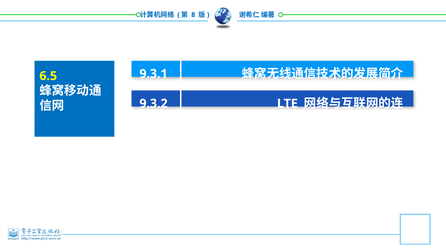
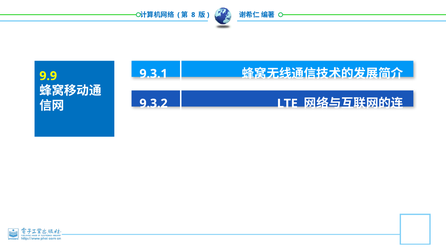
6.5: 6.5 -> 9.9 (48, 76)
